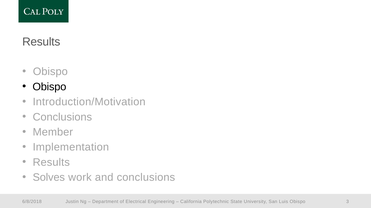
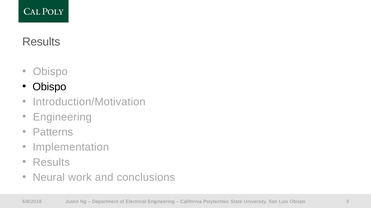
Conclusions: Conclusions -> Engineering (62, 117)
Member: Member -> Patterns (53, 133)
Solves: Solves -> Neural (49, 178)
